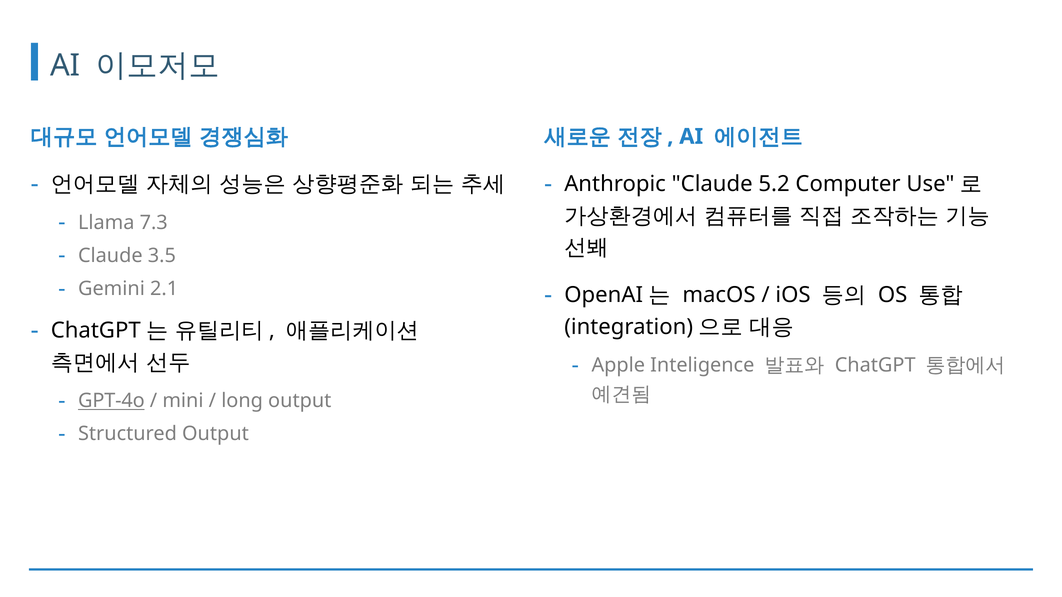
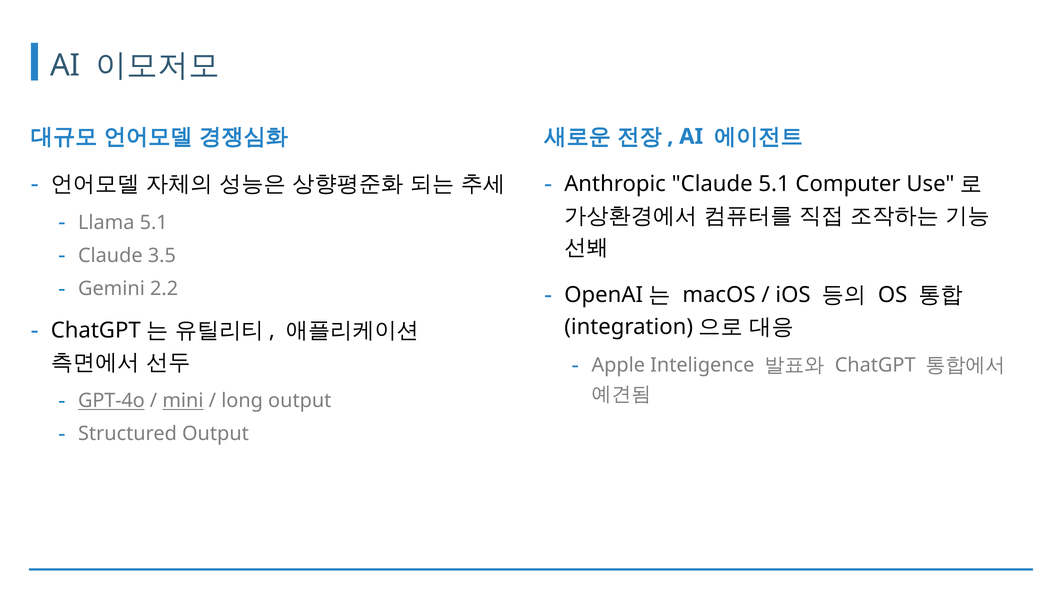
Claude 5.2: 5.2 -> 5.1 (774, 184)
Llama 7.3: 7.3 -> 5.1 (154, 223)
2.1: 2.1 -> 2.2 (164, 289)
mini underline: none -> present (183, 401)
